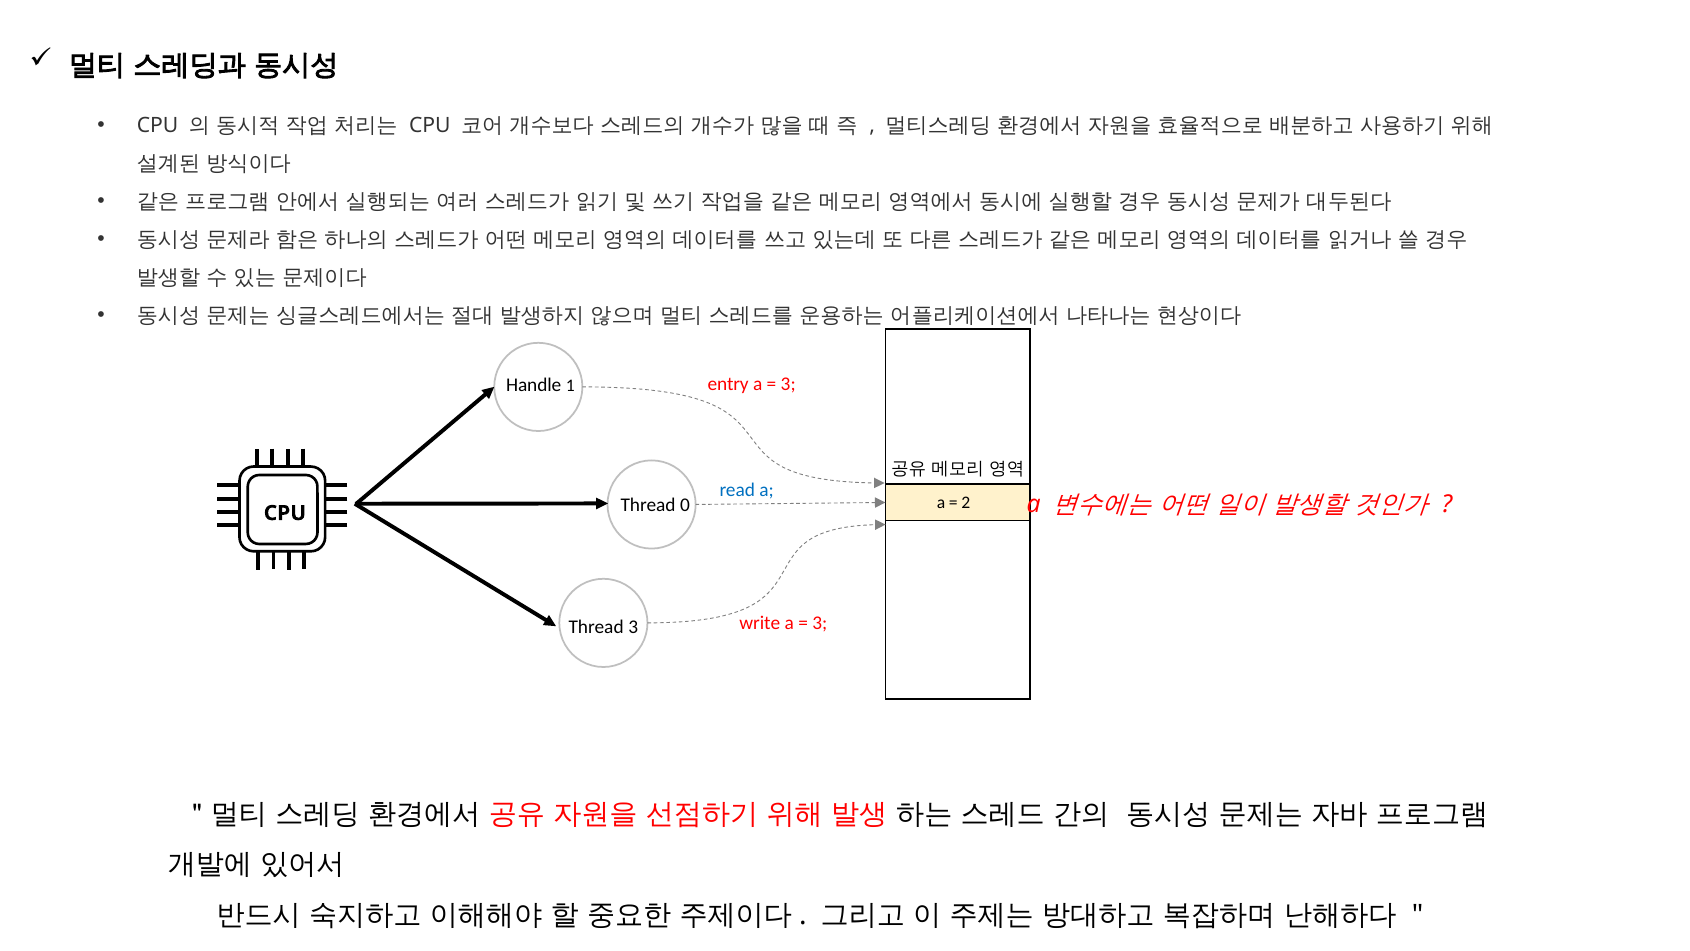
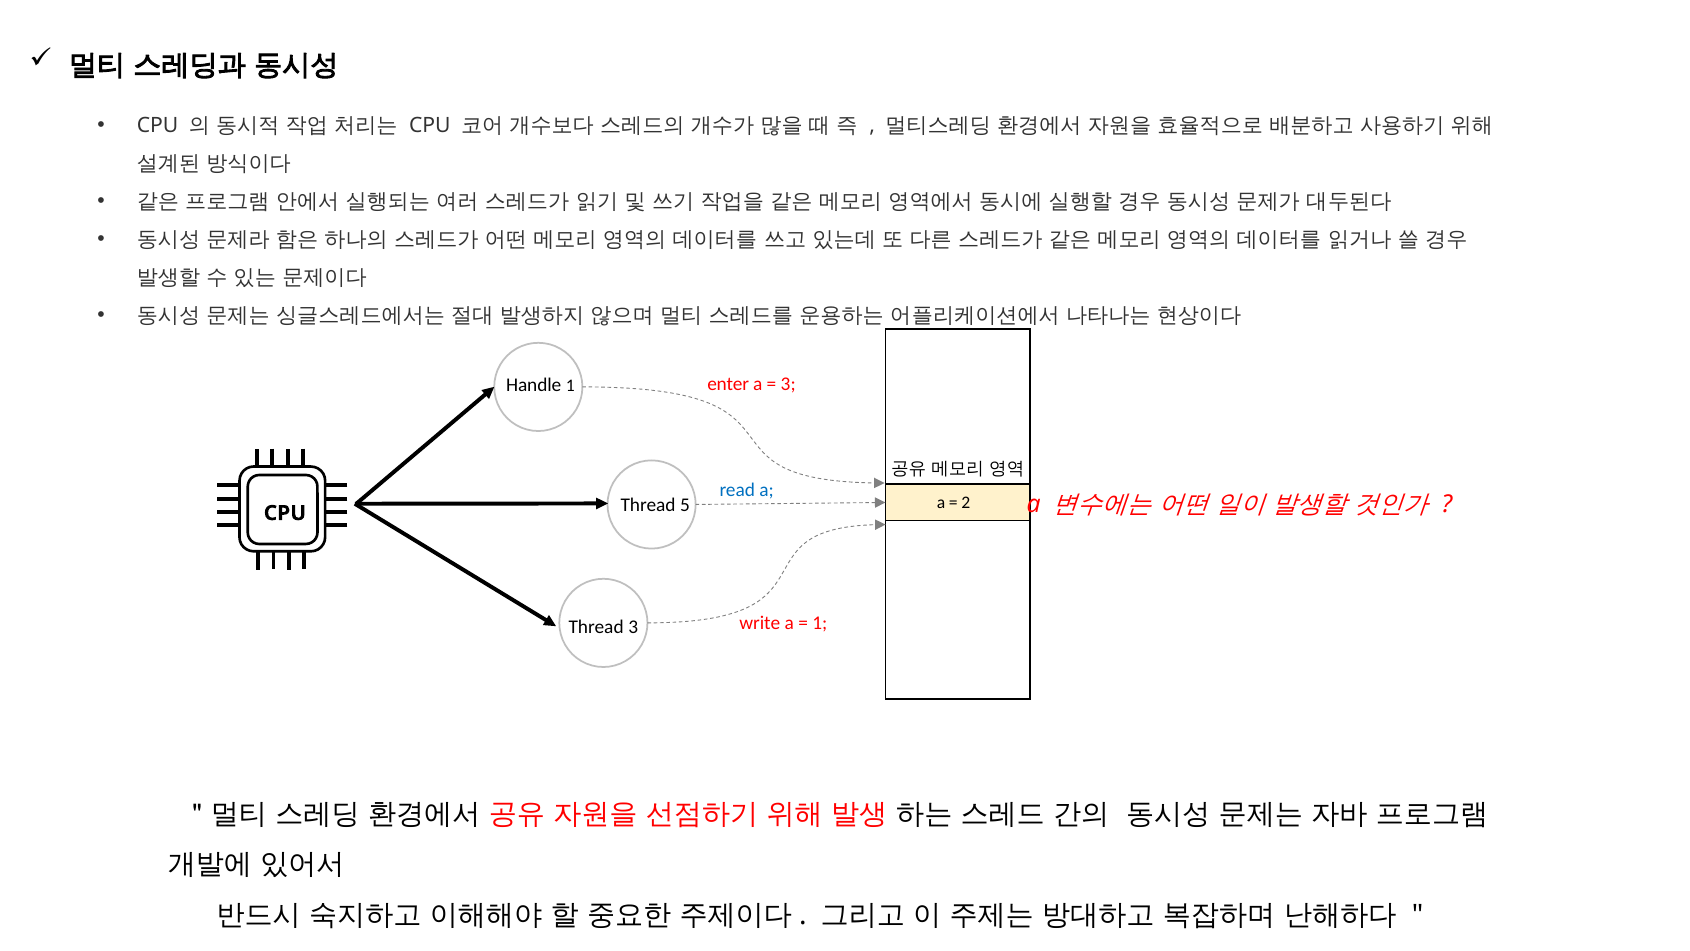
entry: entry -> enter (728, 384)
0: 0 -> 5 (685, 505)
3: 3 -> 1 (820, 623)
